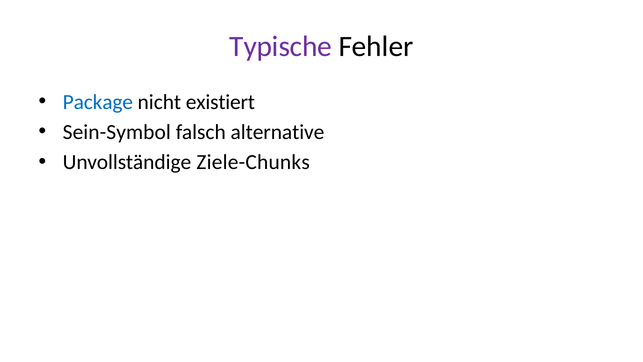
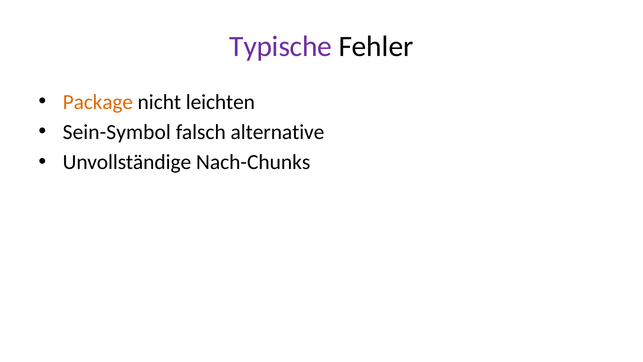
Package colour: blue -> orange (98, 102)
existiert: existiert -> leichten (220, 102)
Ziele-Chunks: Ziele-Chunks -> Nach-Chunks (253, 162)
